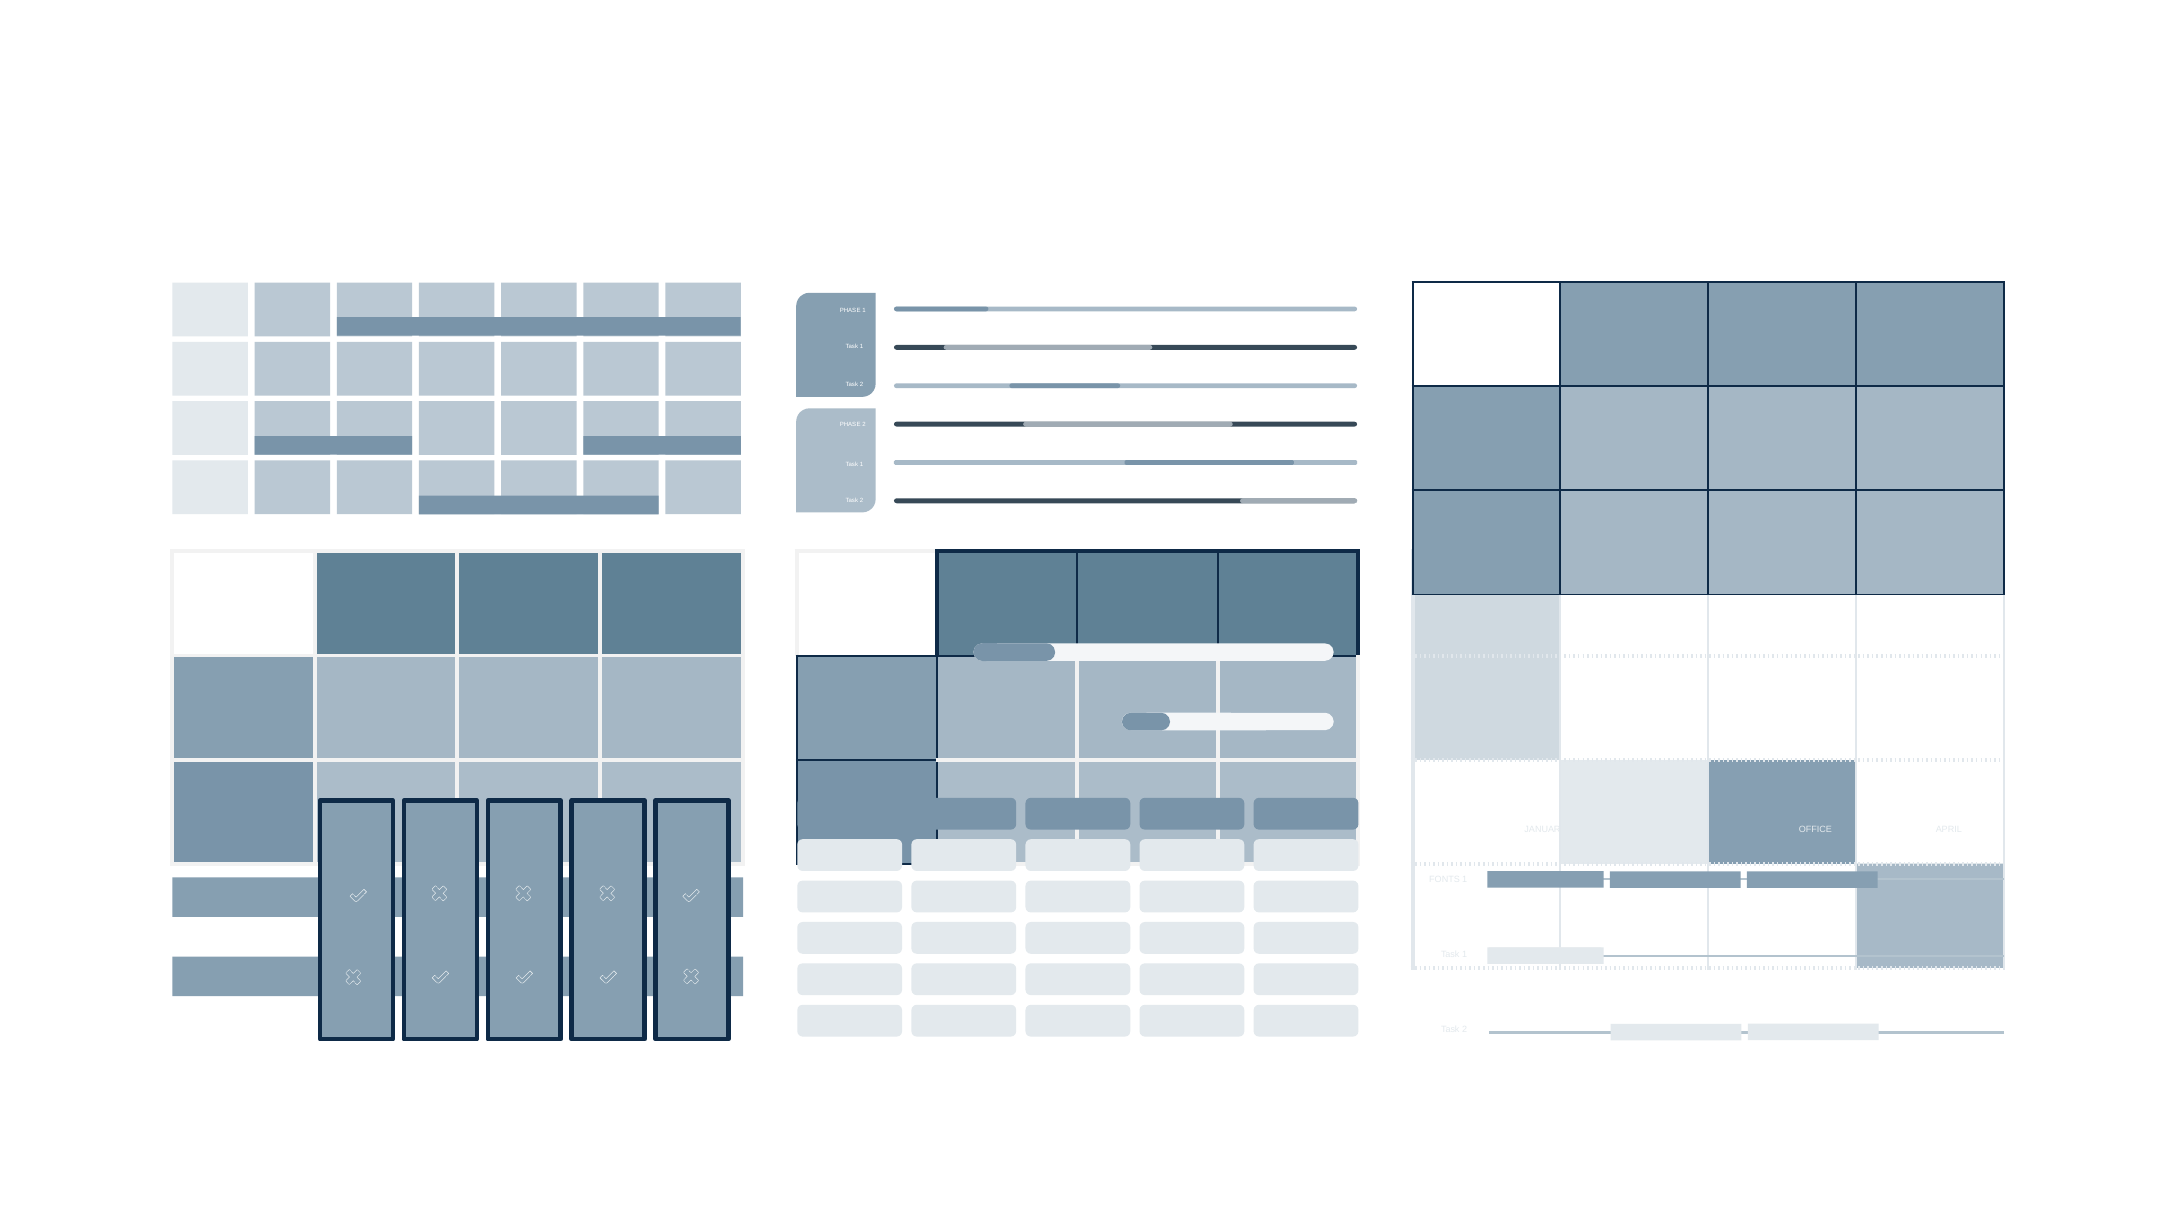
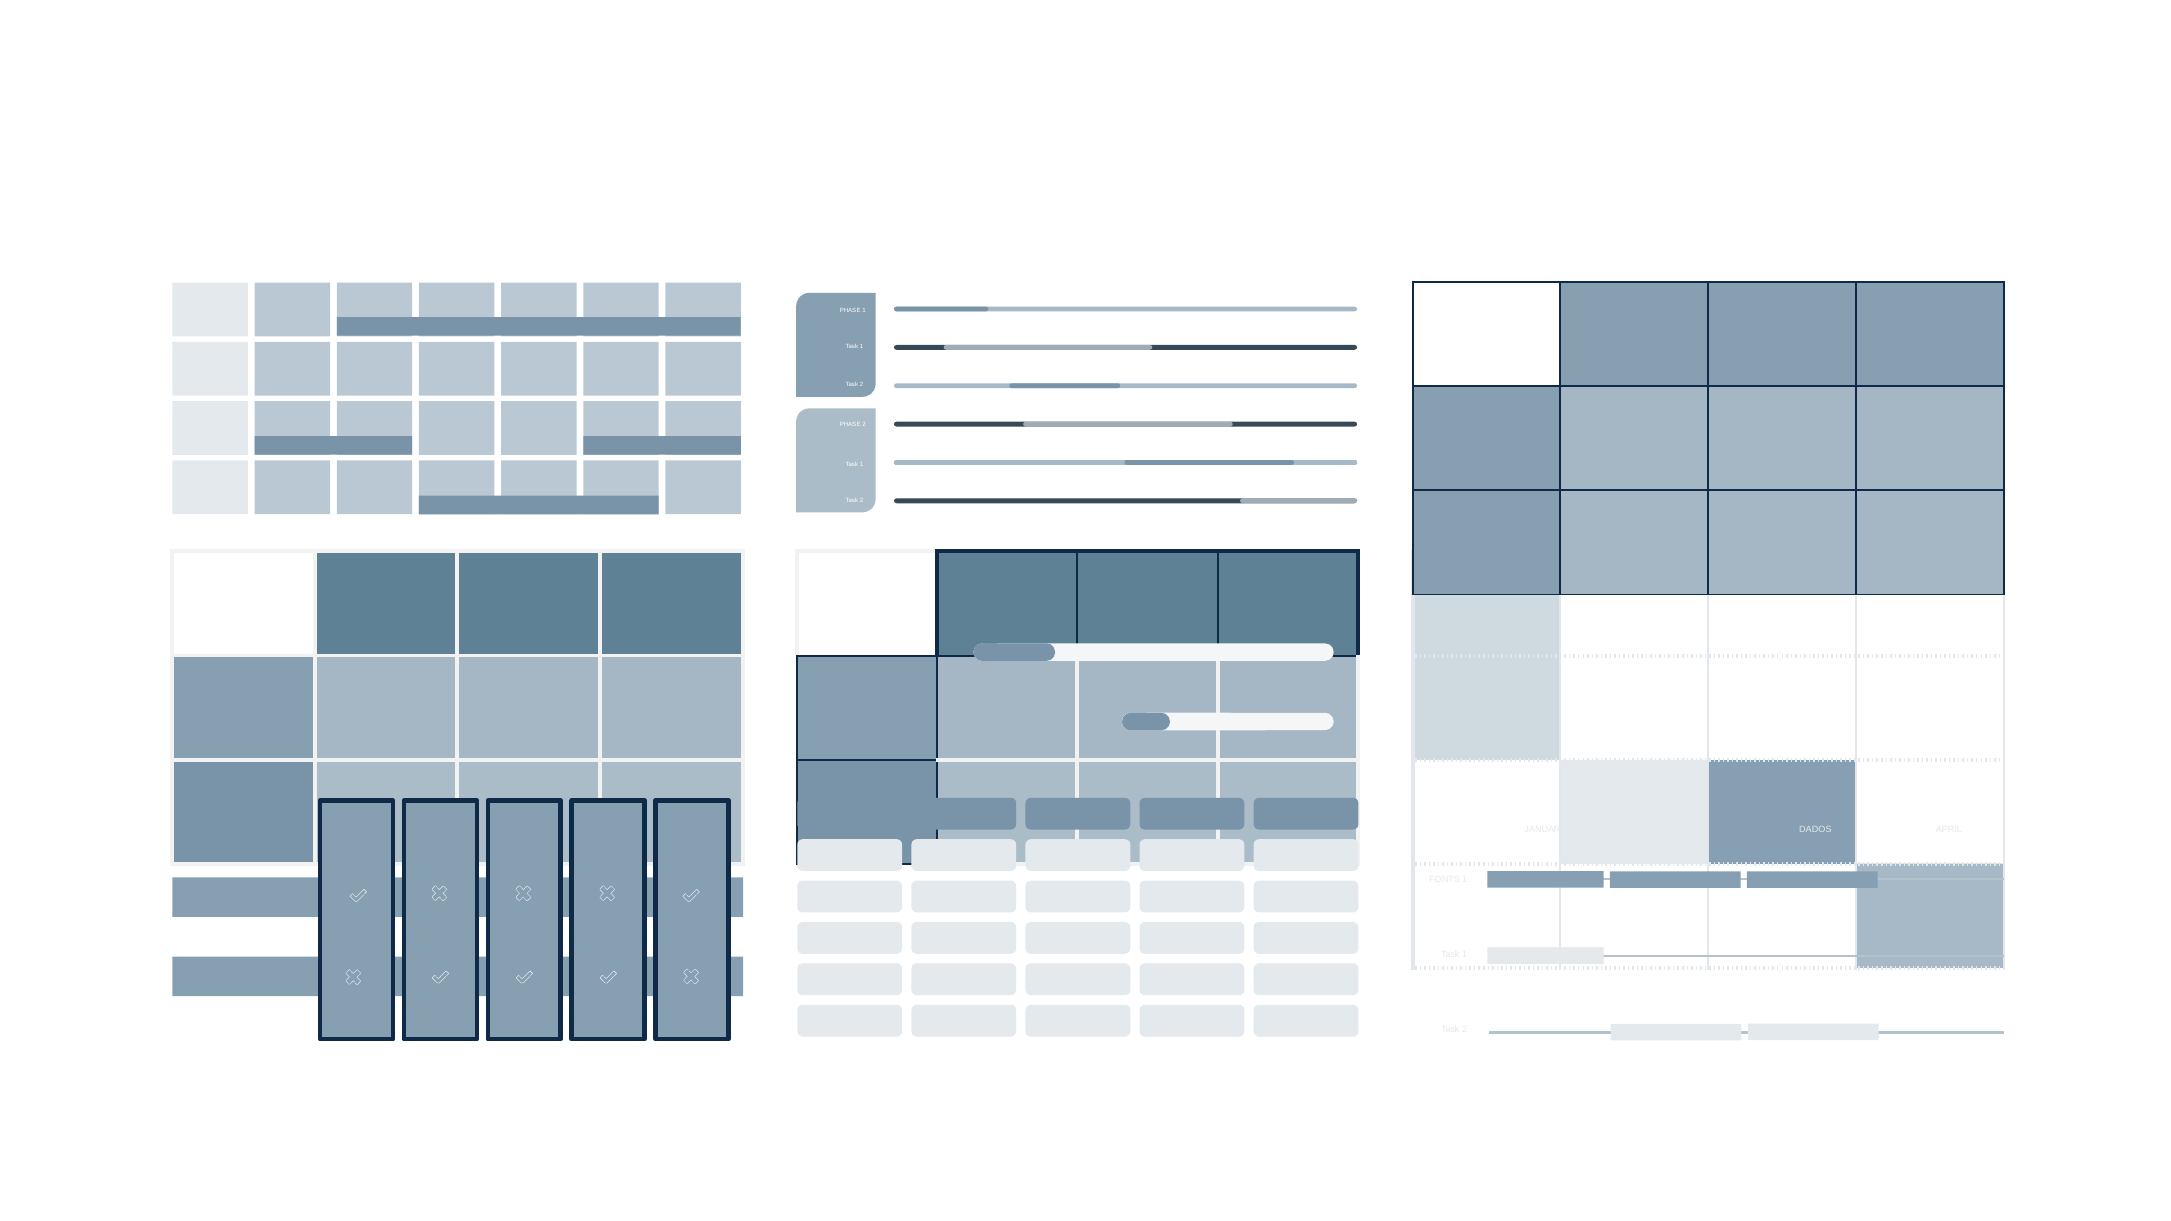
OFFICE: OFFICE -> DADOS (1815, 830)
